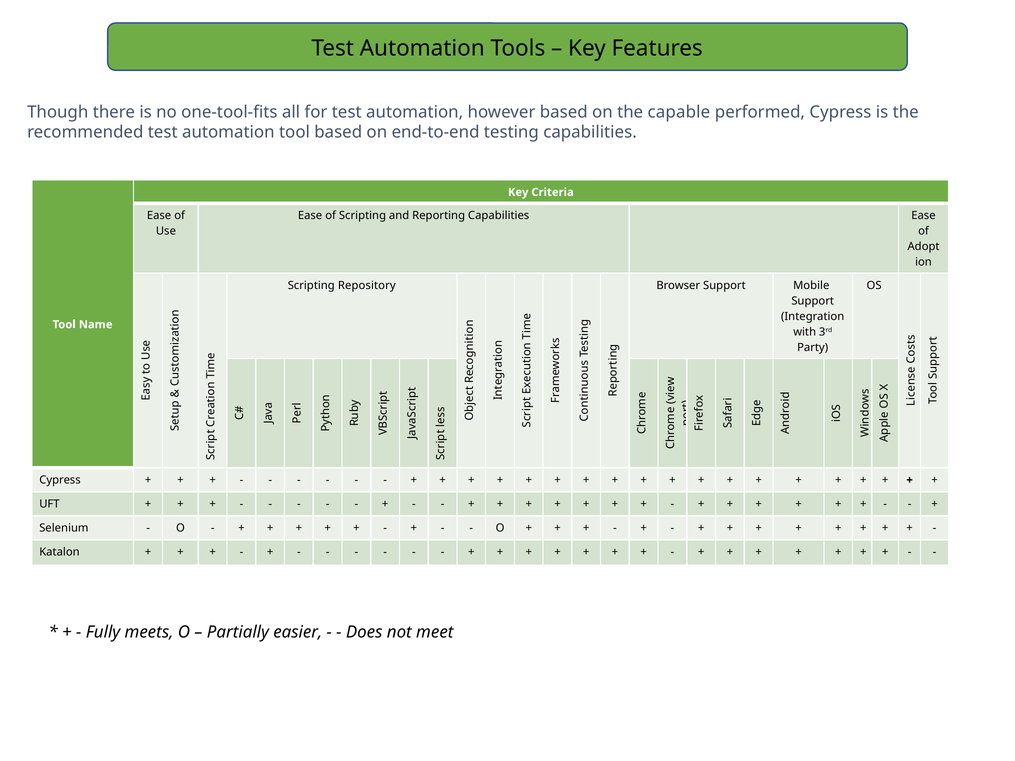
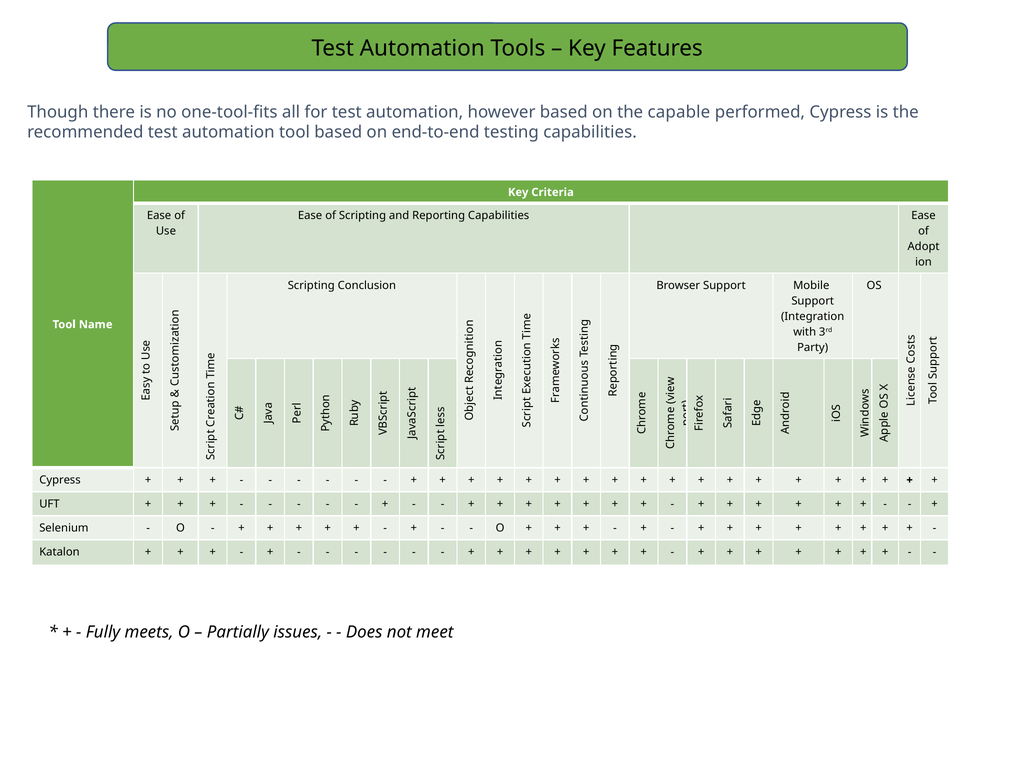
Repository: Repository -> Conclusion (367, 285)
easier: easier -> issues (298, 633)
